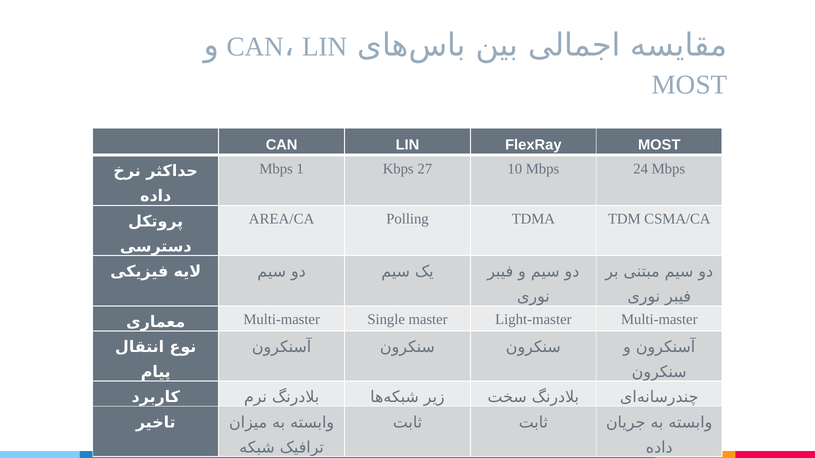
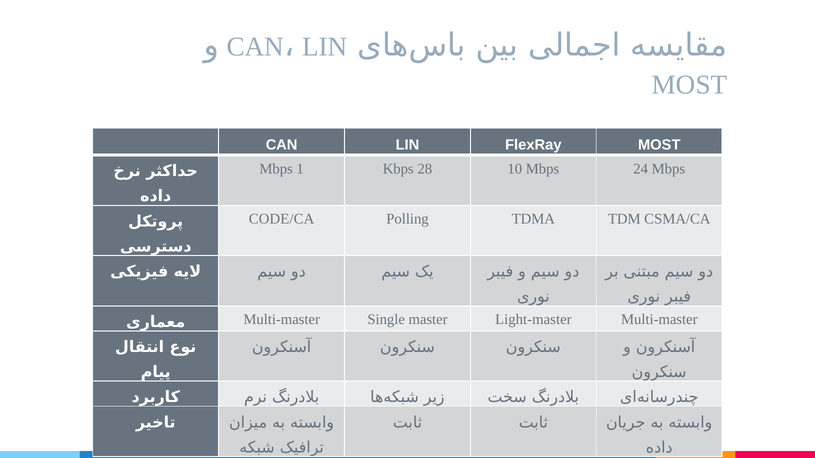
27: 27 -> 28 (425, 169)
AREA/CA: AREA/CA -> CODE/CA (282, 219)
